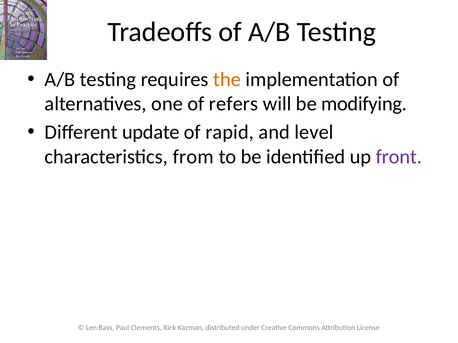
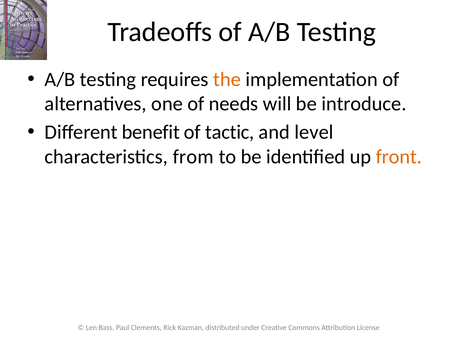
refers: refers -> needs (234, 104)
modifying: modifying -> introduce (364, 104)
update: update -> benefit (151, 132)
rapid: rapid -> tactic (230, 132)
front colour: purple -> orange (399, 157)
